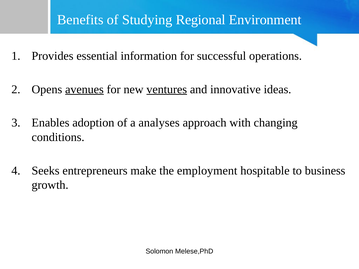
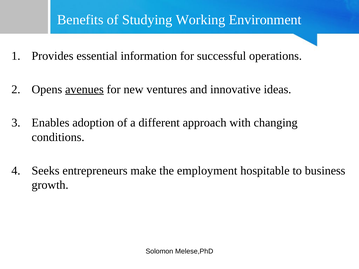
Regional: Regional -> Working (201, 20)
ventures underline: present -> none (167, 89)
analyses: analyses -> different (159, 123)
